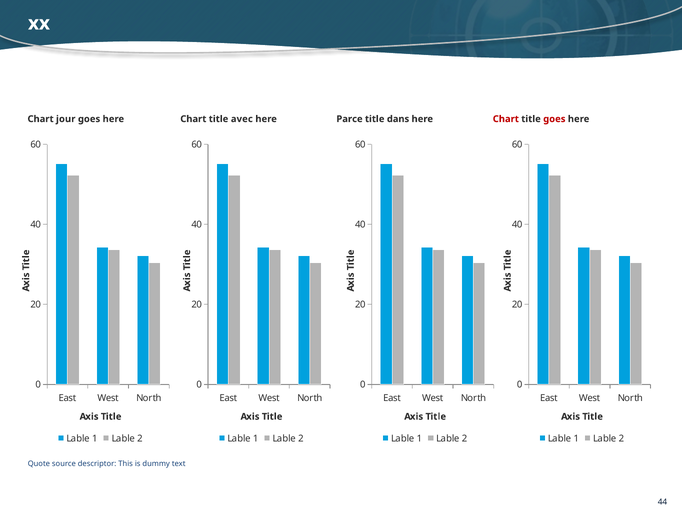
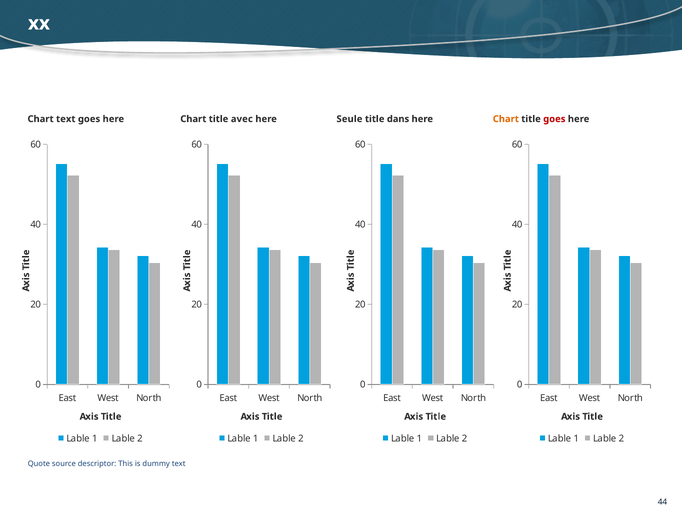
Chart jour: jour -> text (66, 119)
Parce: Parce -> Seule (349, 119)
Chart colour: red -> orange (506, 119)
